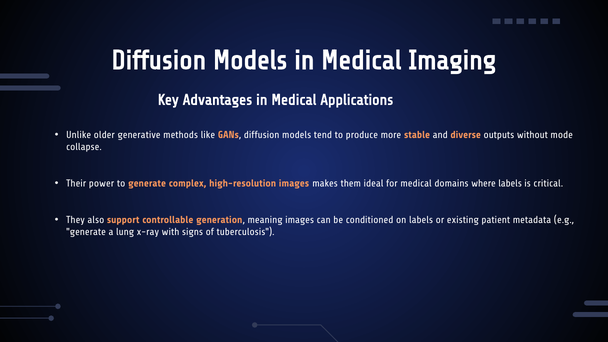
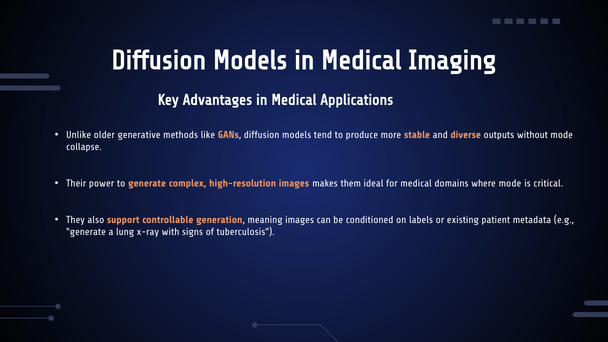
where labels: labels -> mode (510, 183)
